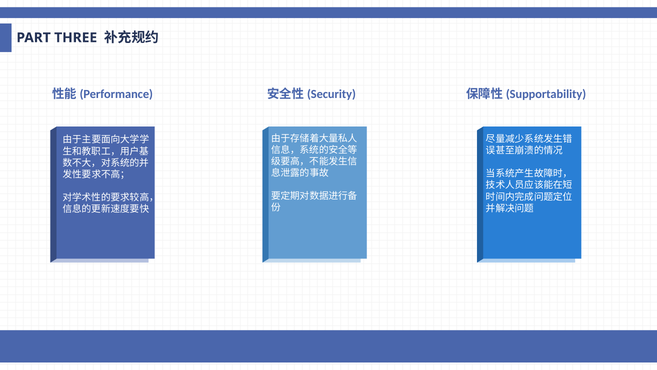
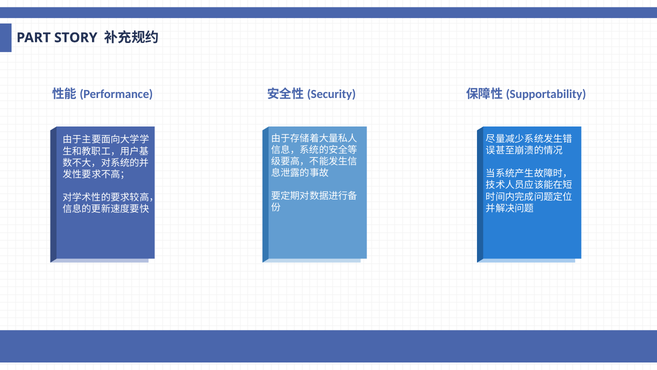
THREE: THREE -> STORY (76, 38)
